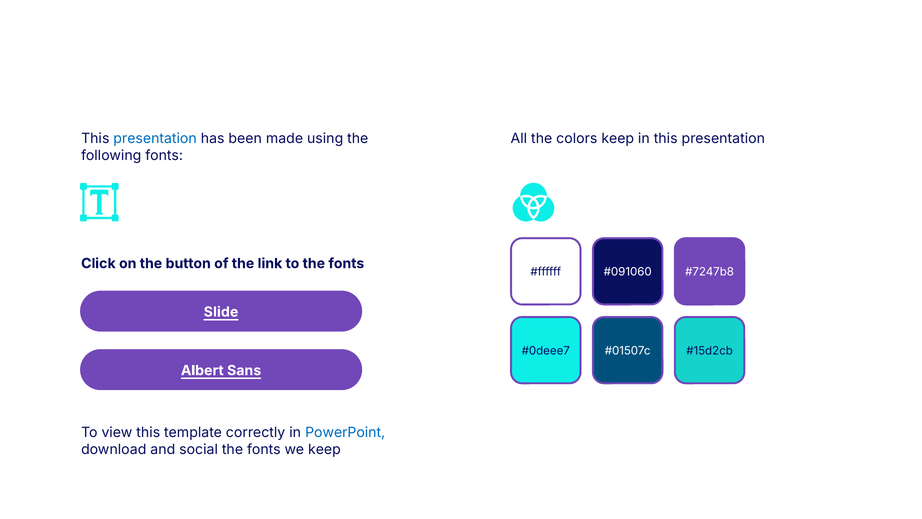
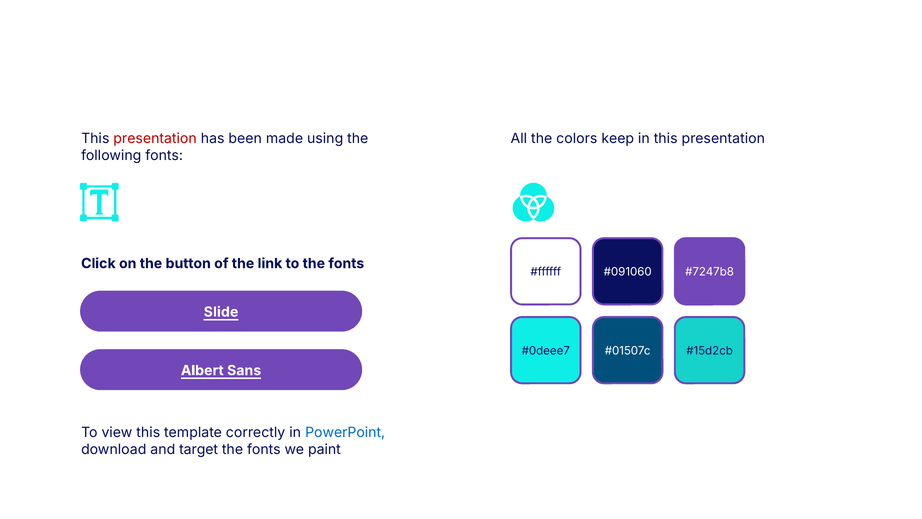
presentation colour: blue -> red (155, 138)
social: social -> target (199, 449)
we keep: keep -> paint (324, 449)
